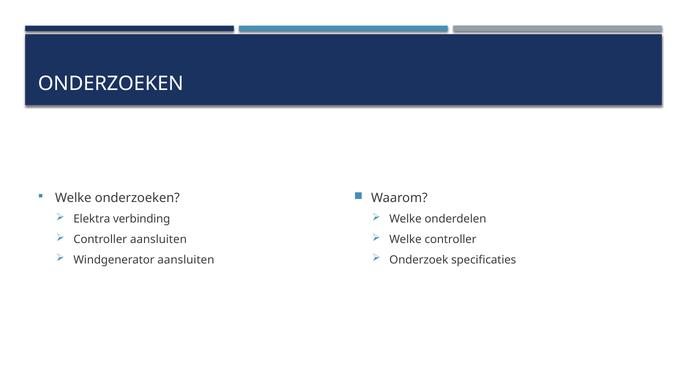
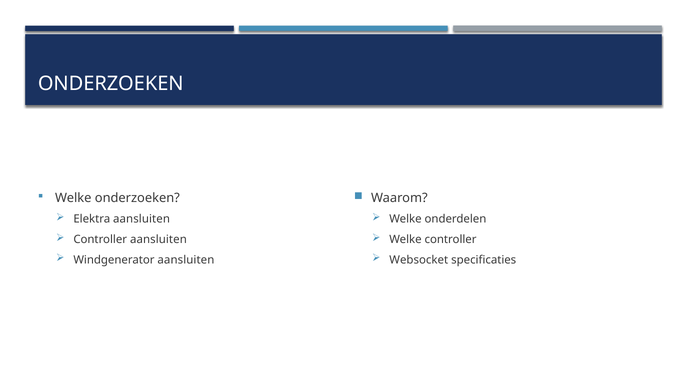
Elektra verbinding: verbinding -> aansluiten (142, 219)
Onderzoek: Onderzoek -> Websocket (419, 260)
